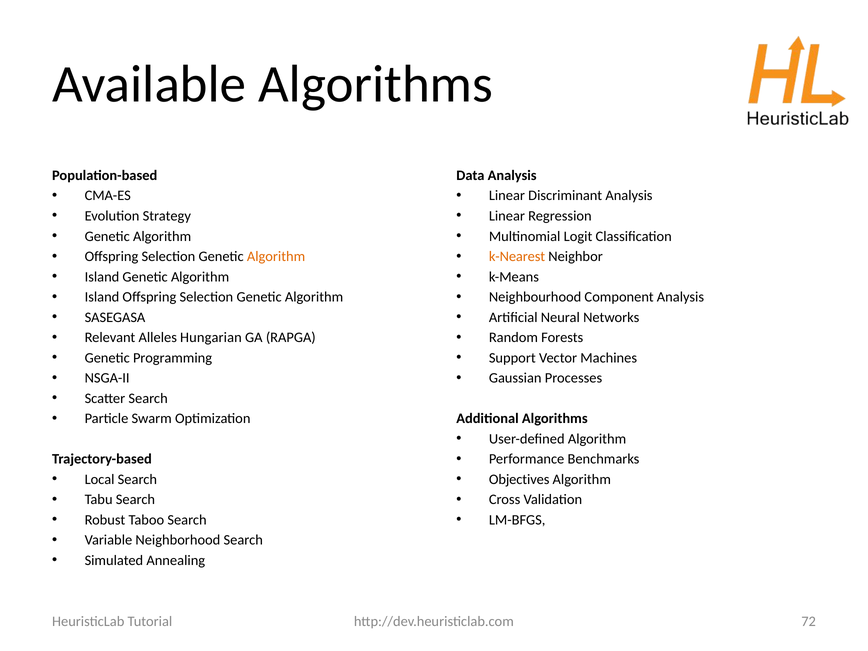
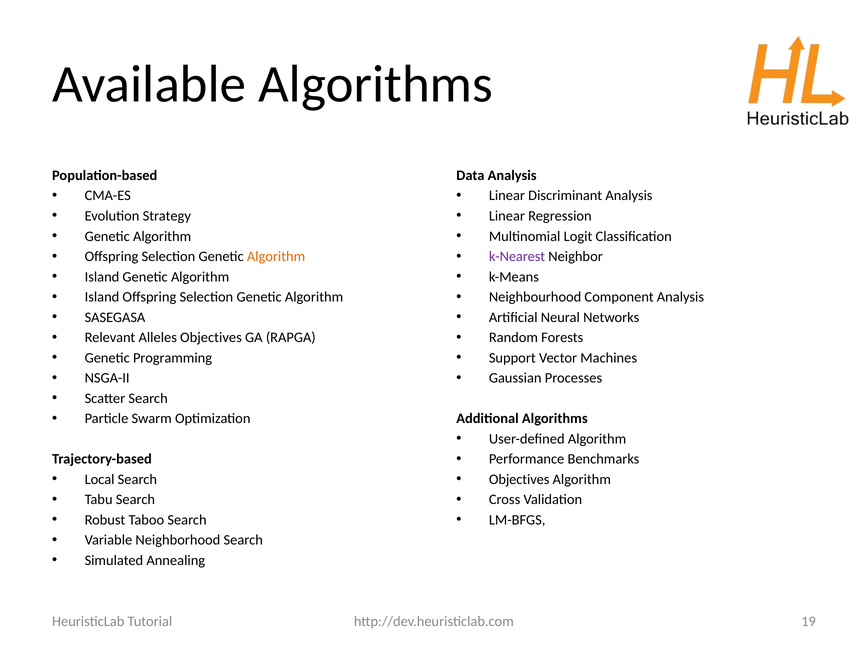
k-Nearest colour: orange -> purple (517, 257)
Alleles Hungarian: Hungarian -> Objectives (211, 338)
72: 72 -> 19 (809, 622)
